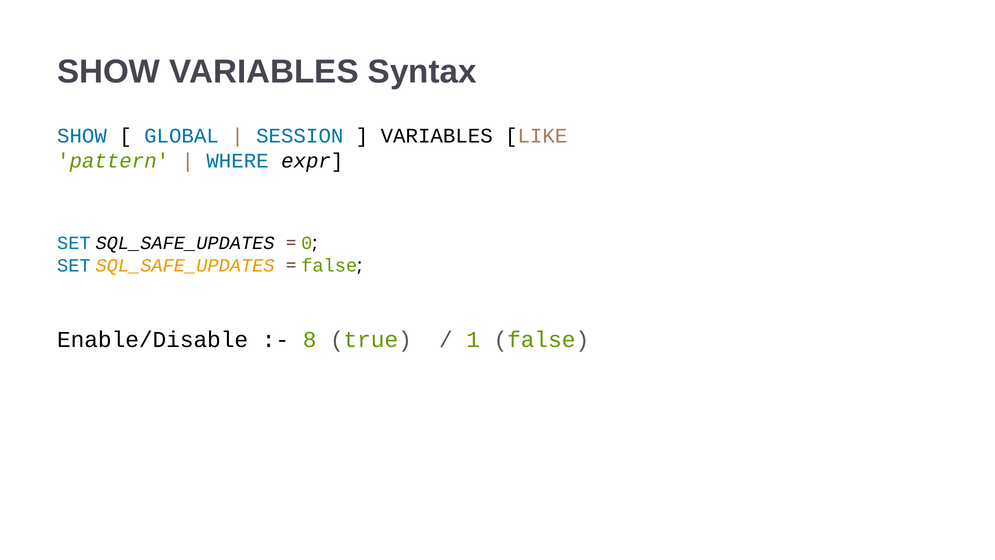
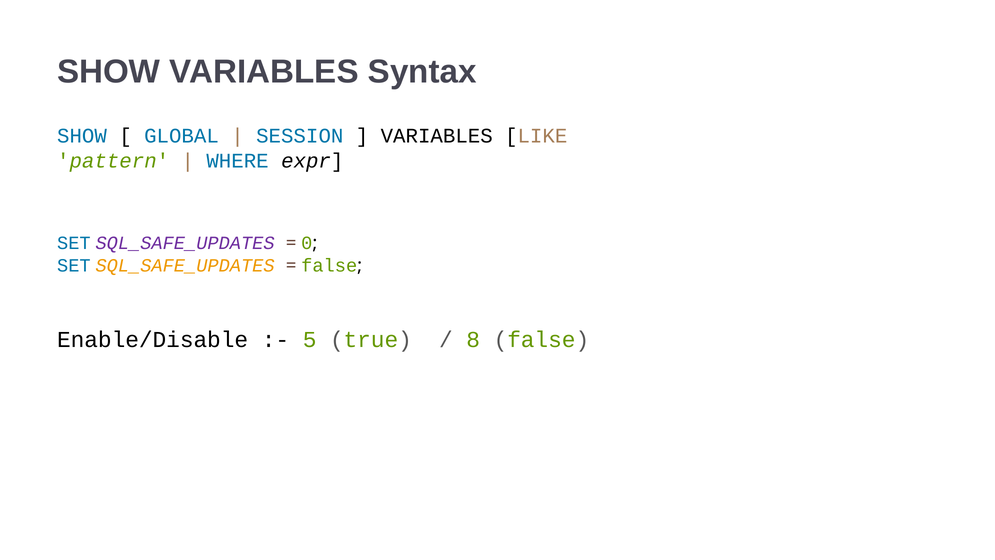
SQL_SAFE_UPDATES colour: black -> purple (185, 243)
8: 8 -> 5 (310, 340)
1: 1 -> 8 (473, 340)
